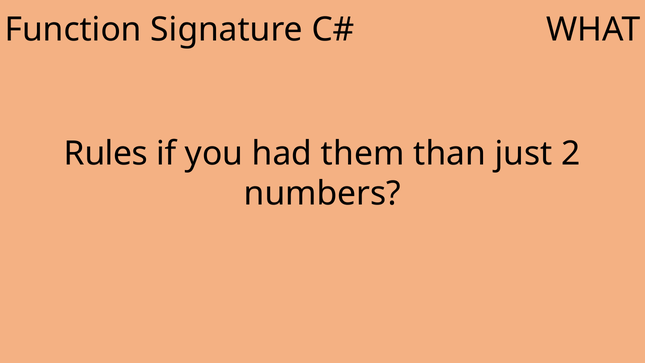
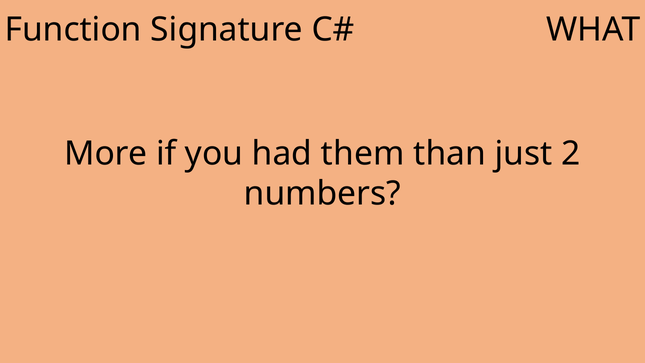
Rules: Rules -> More (106, 153)
